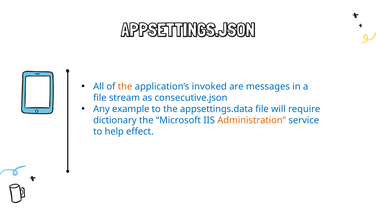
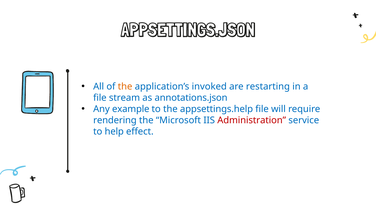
messages: messages -> restarting (268, 87)
consecutive.json: consecutive.json -> annotations.json (191, 98)
appsettings.data: appsettings.data -> appsettings.help (217, 109)
dictionary: dictionary -> rendering (115, 120)
Administration colour: orange -> red (252, 120)
